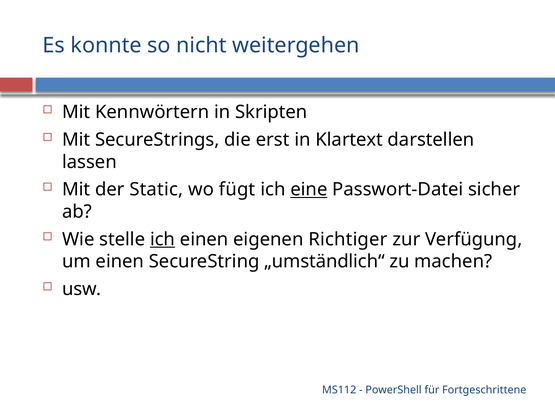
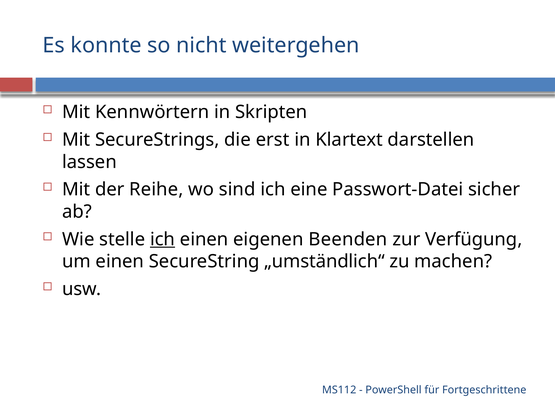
Static: Static -> Reihe (156, 190)
fügt: fügt -> sind (237, 190)
eine underline: present -> none (309, 190)
Richtiger: Richtiger -> Beenden (348, 239)
